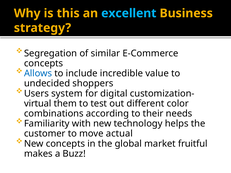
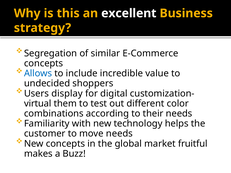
excellent colour: light blue -> white (129, 13)
system: system -> display (67, 94)
move actual: actual -> needs (119, 134)
